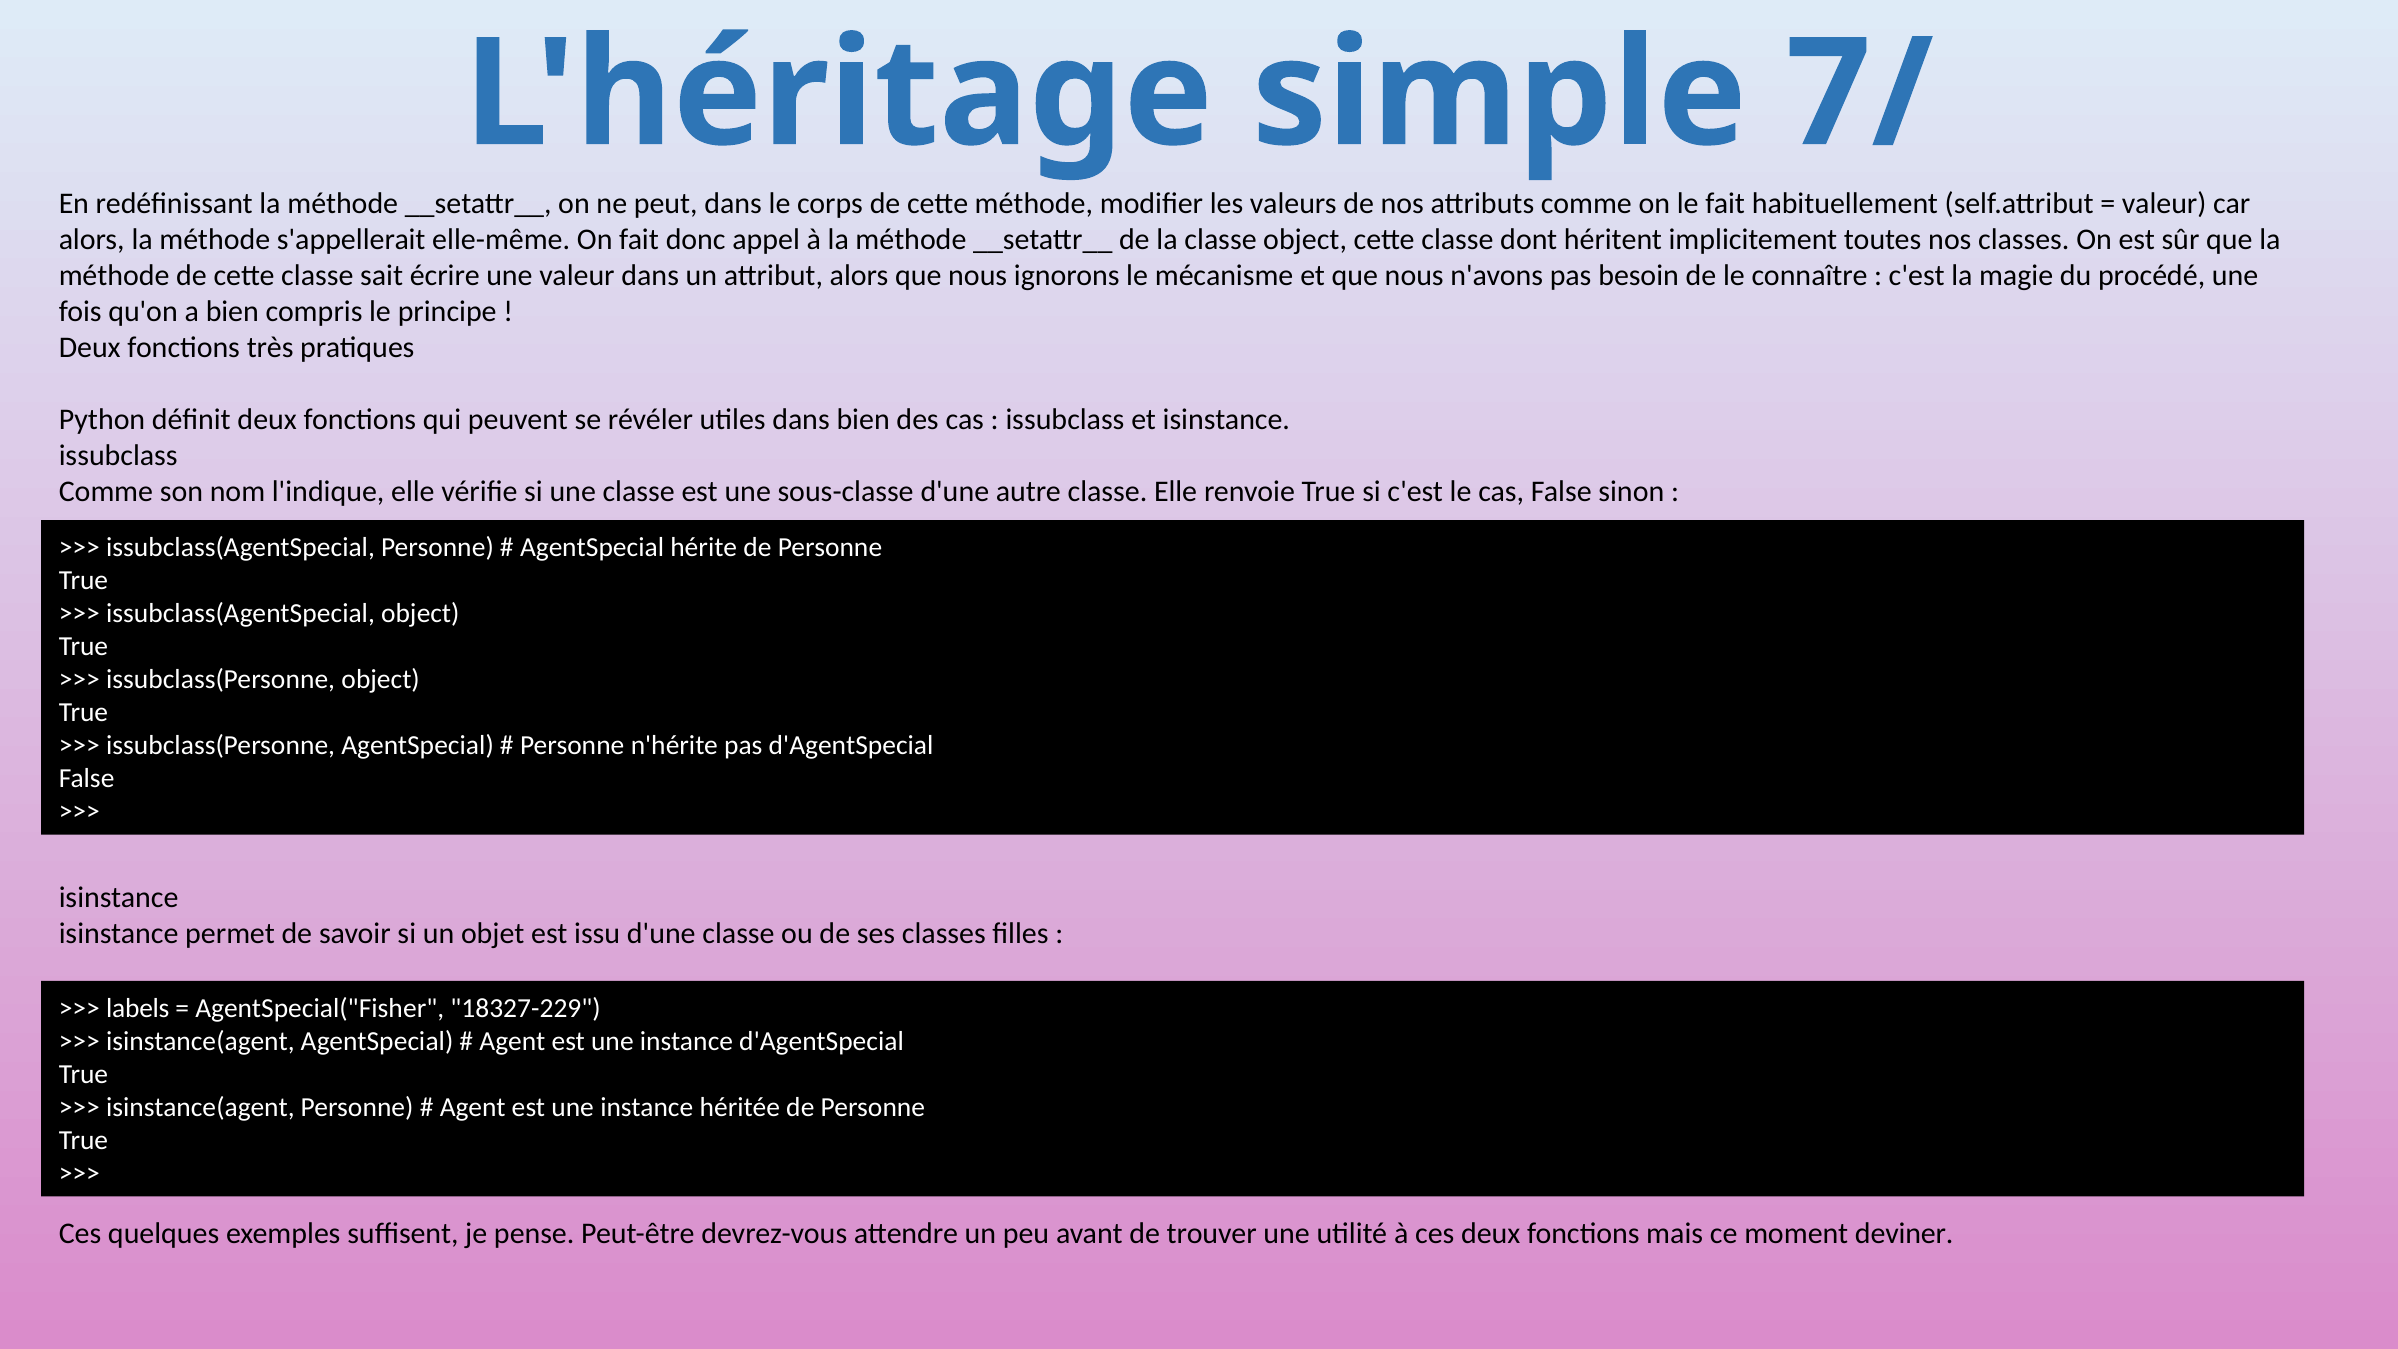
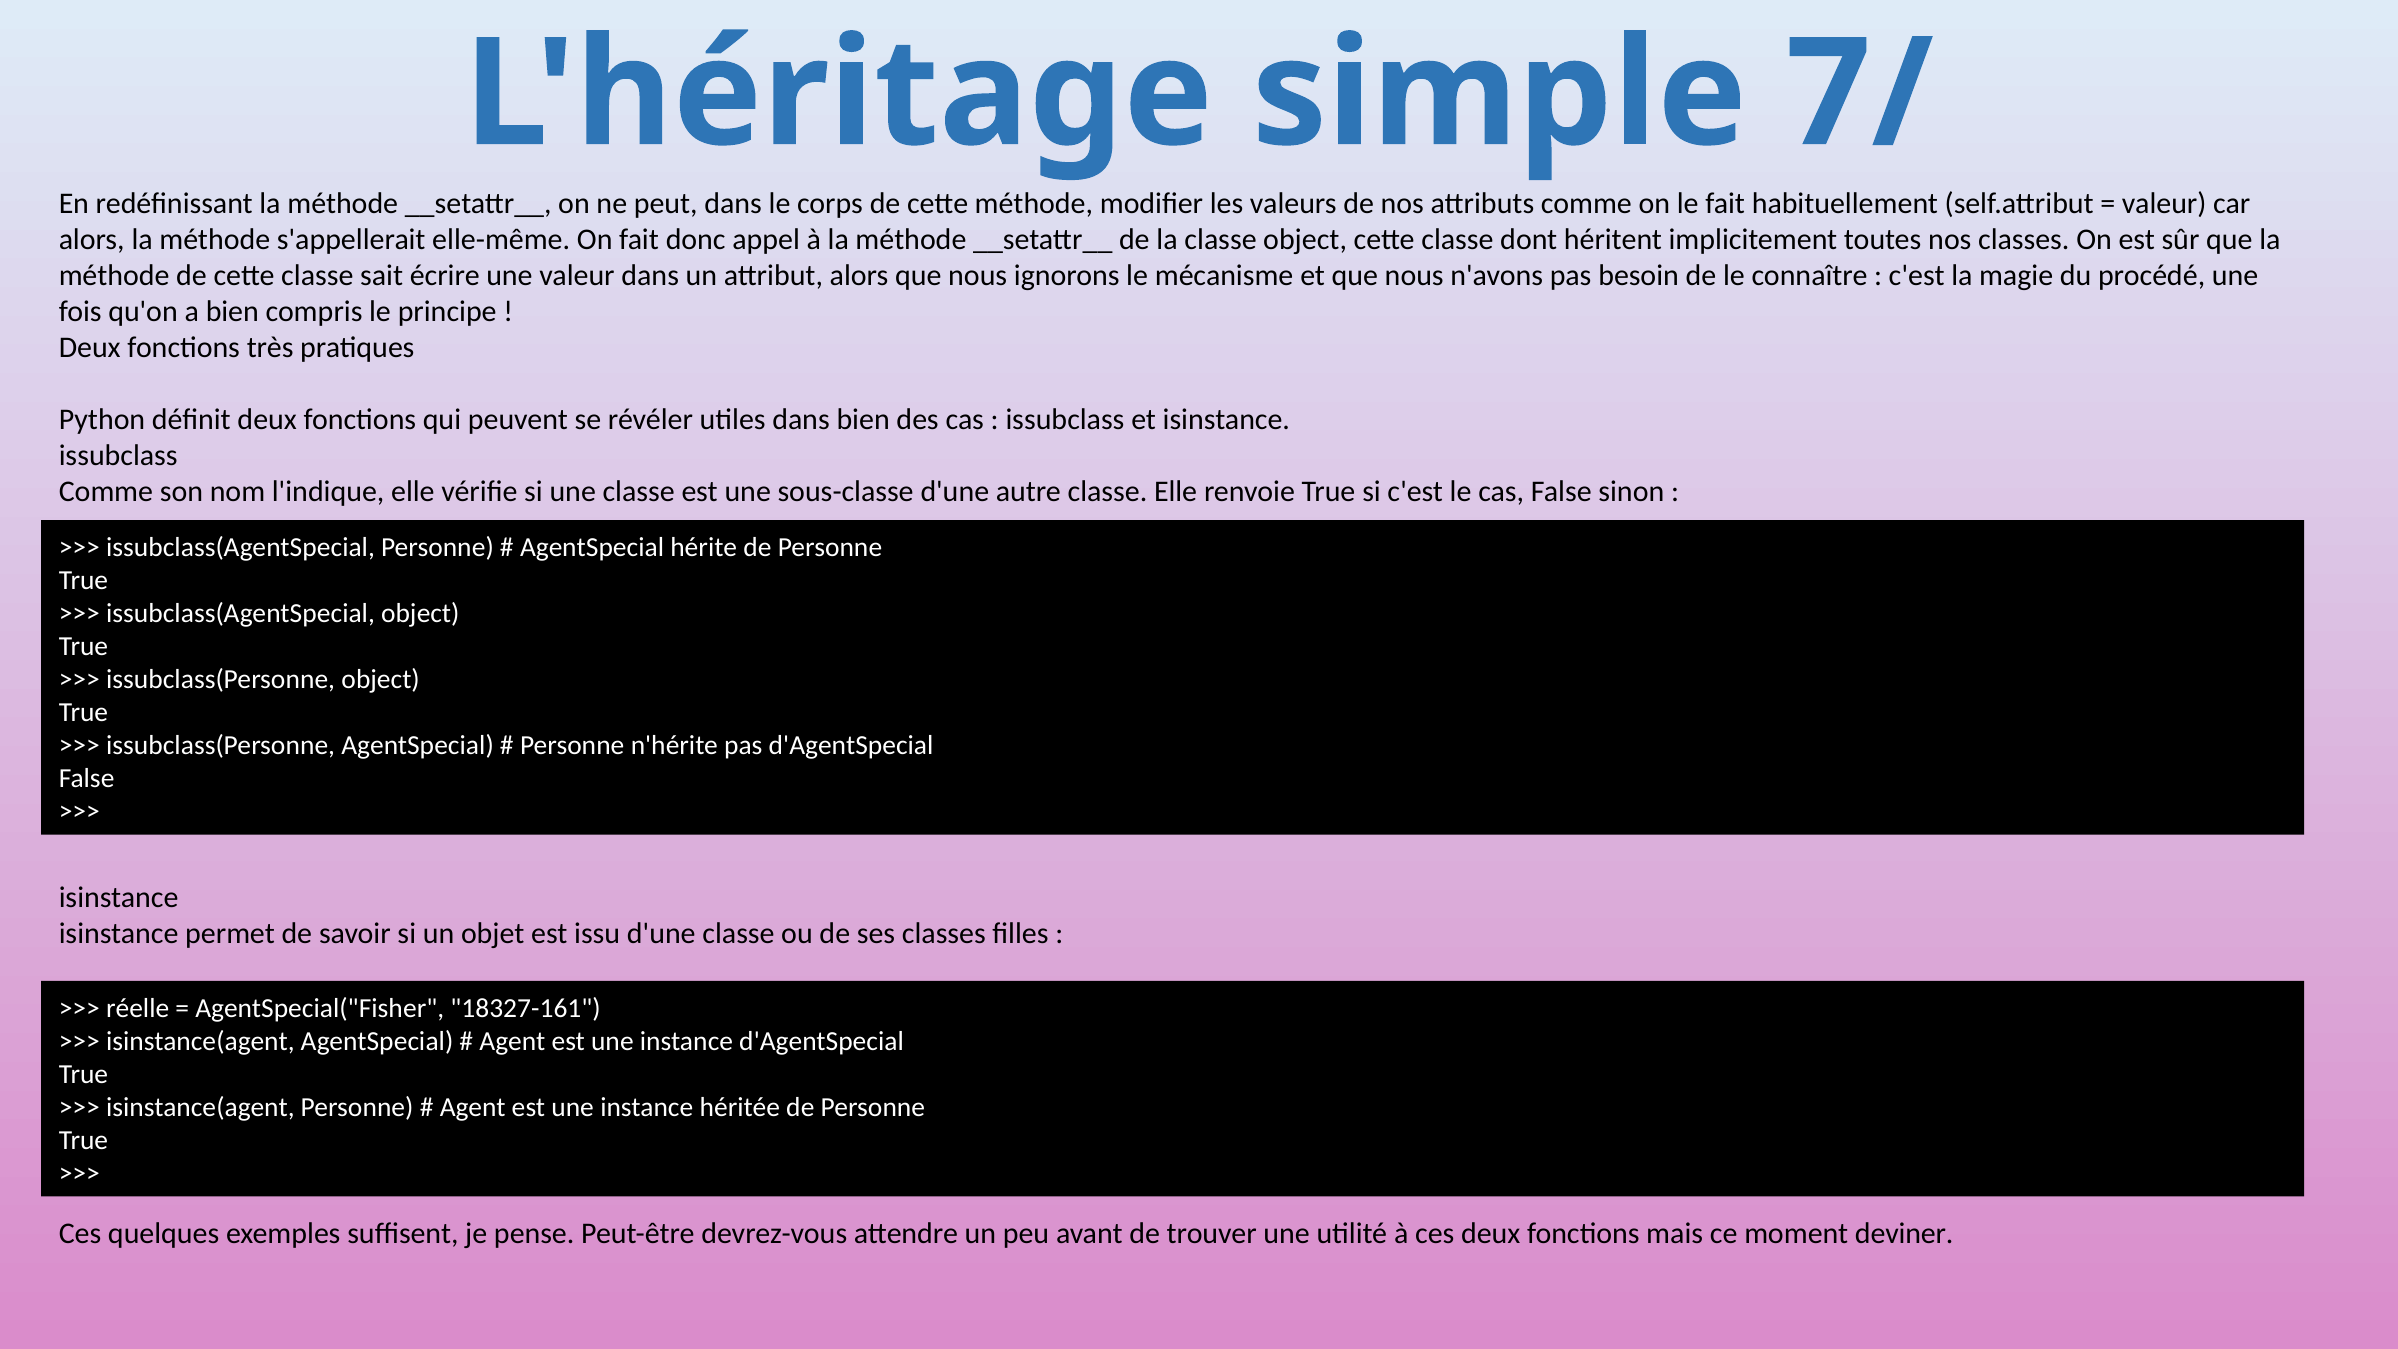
labels: labels -> réelle (138, 1008)
18327-229: 18327-229 -> 18327-161 (526, 1008)
